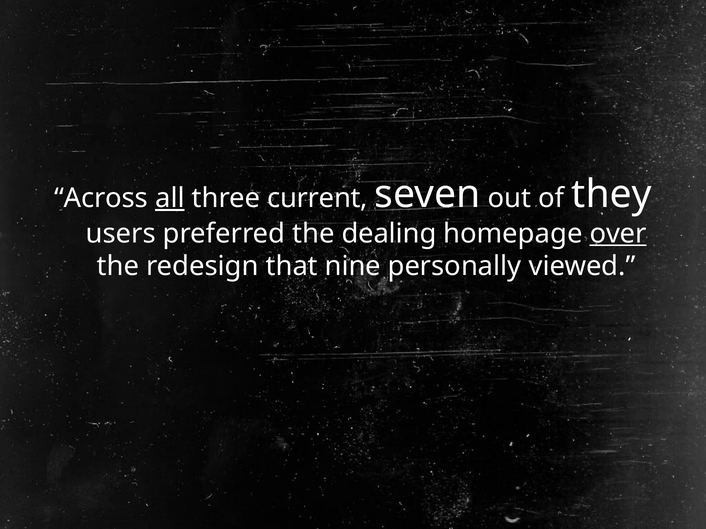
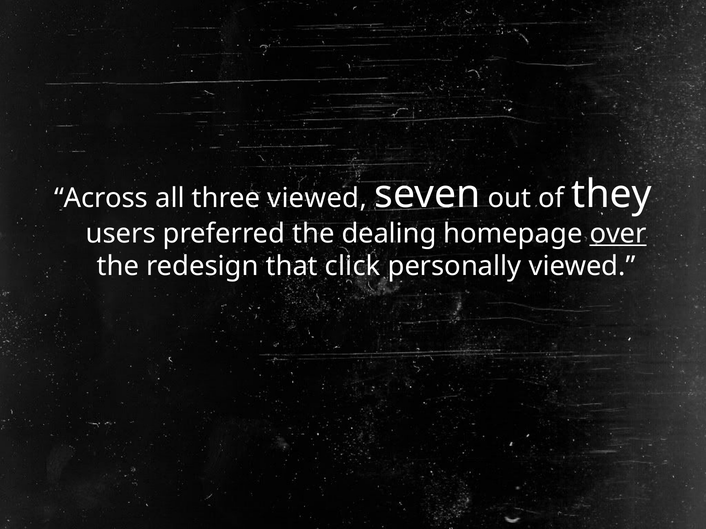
all underline: present -> none (170, 198)
three current: current -> viewed (317, 198)
nine: nine -> click (353, 267)
